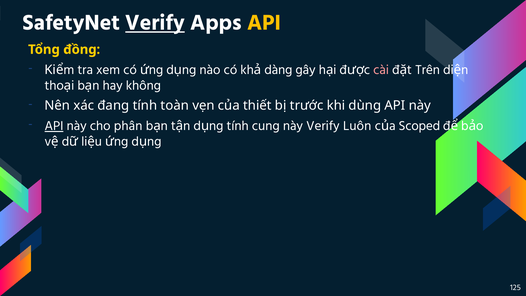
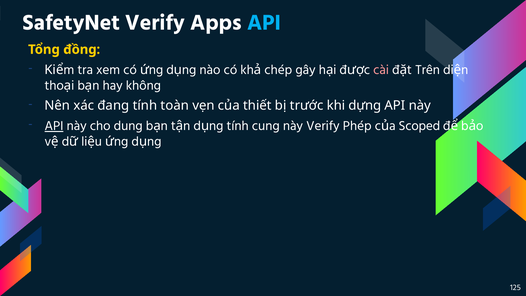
Verify underline: present -> none (155, 23)
API colour: yellow -> light blue (264, 23)
dàng: dàng -> chép (278, 70)
dùng: dùng -> dựng (365, 106)
phân: phân -> dung (128, 126)
Luôn: Luôn -> Phép (357, 126)
